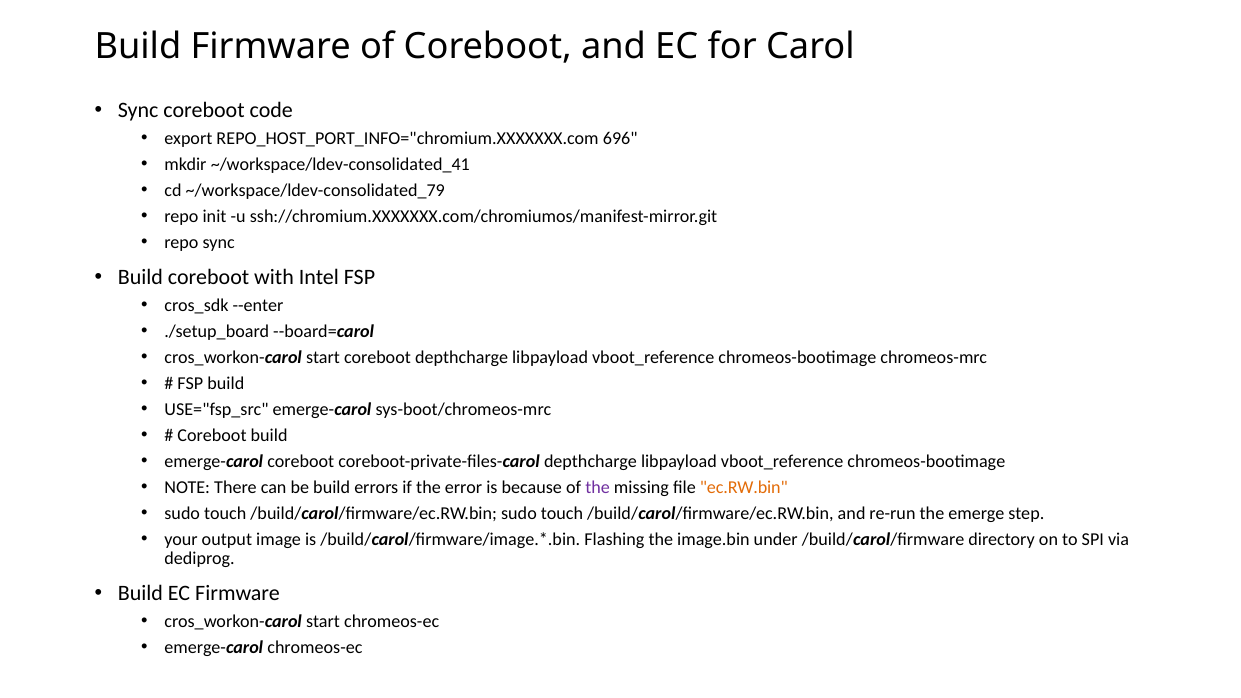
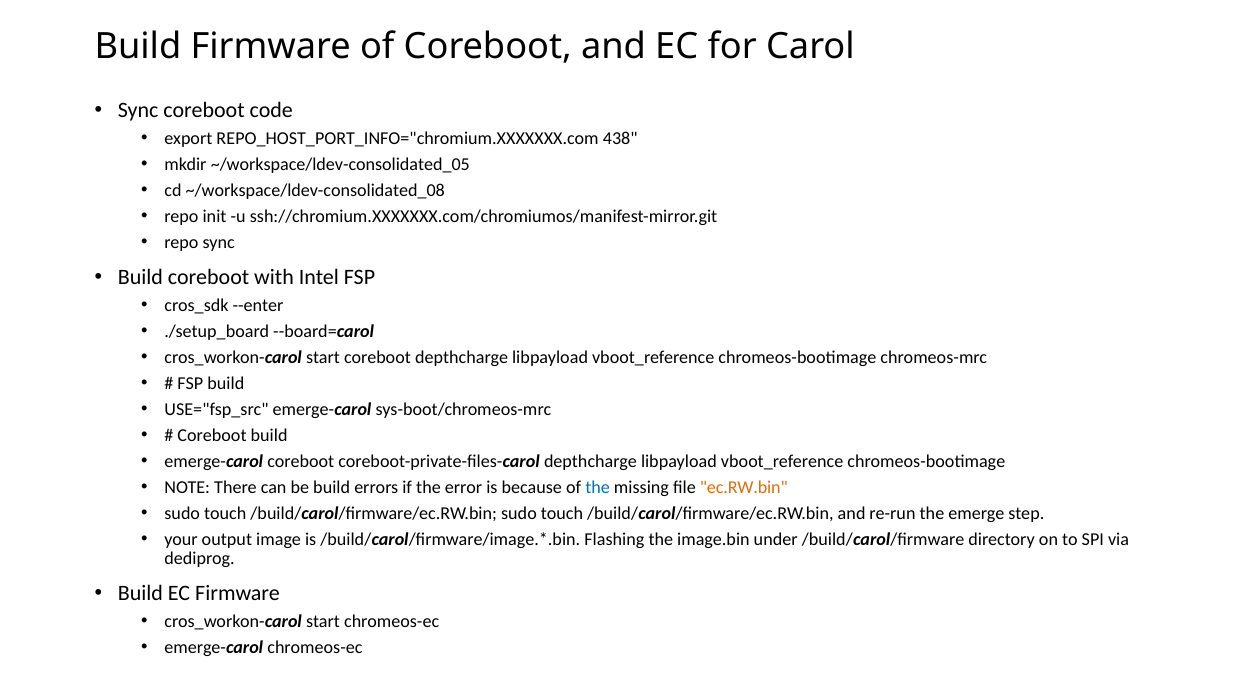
696: 696 -> 438 (620, 138)
~/workspace/ldev-consolidated_41: ~/workspace/ldev-consolidated_41 -> ~/workspace/ldev-consolidated_05 (340, 164)
~/workspace/ldev-consolidated_79: ~/workspace/ldev-consolidated_79 -> ~/workspace/ldev-consolidated_08 (315, 190)
the colour: purple -> blue (598, 487)
